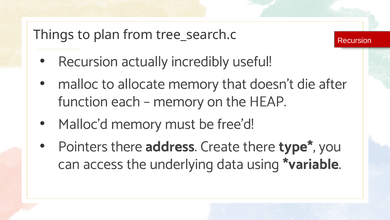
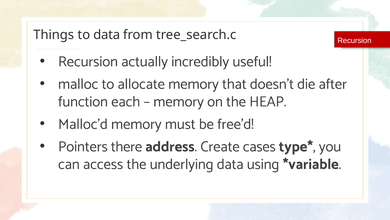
to plan: plan -> data (107, 35)
Create there: there -> cases (259, 146)
